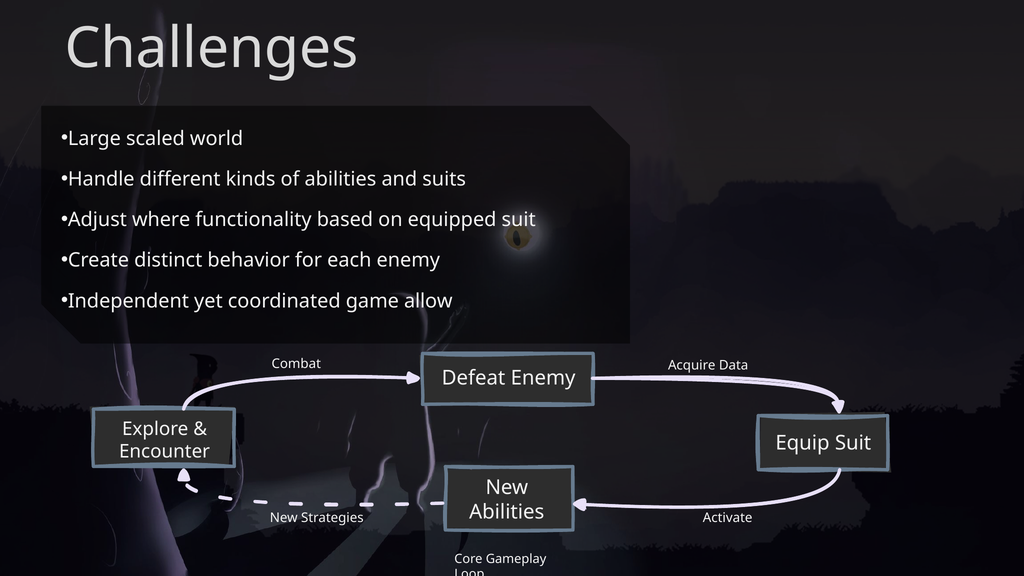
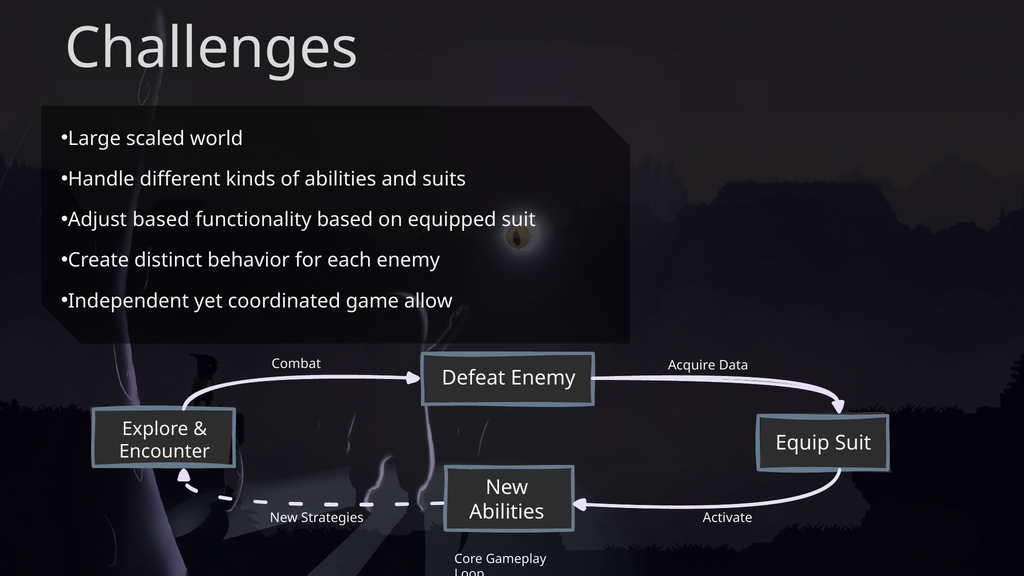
Adjust where: where -> based (161, 220)
